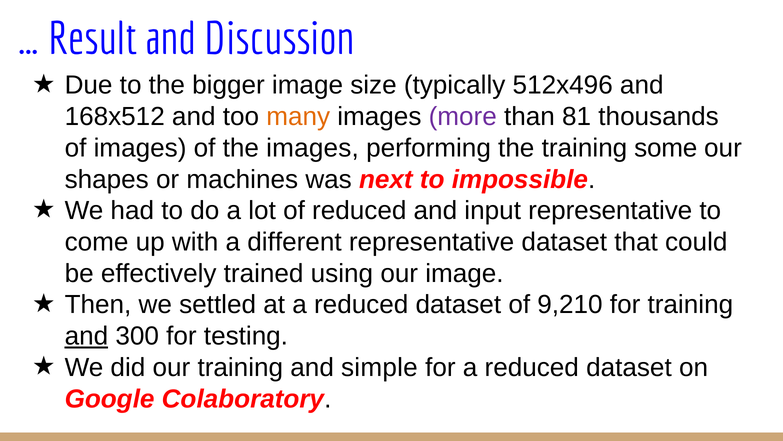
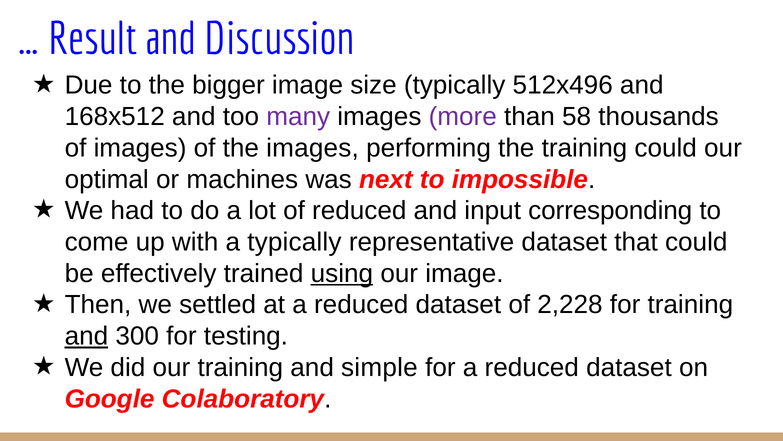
many colour: orange -> purple (298, 117)
81: 81 -> 58 (577, 117)
training some: some -> could (666, 148)
shapes: shapes -> optimal (107, 179)
input representative: representative -> corresponding (610, 211)
a different: different -> typically (294, 242)
using underline: none -> present (342, 273)
9,210: 9,210 -> 2,228 (570, 304)
